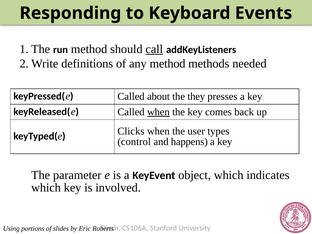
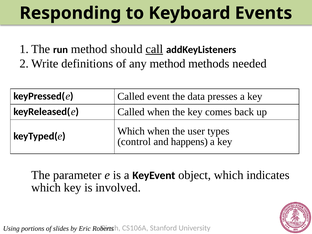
about: about -> event (158, 96)
they: they -> data (196, 96)
when underline: present -> none (158, 112)
Clicks: Clicks -> Which (131, 131)
